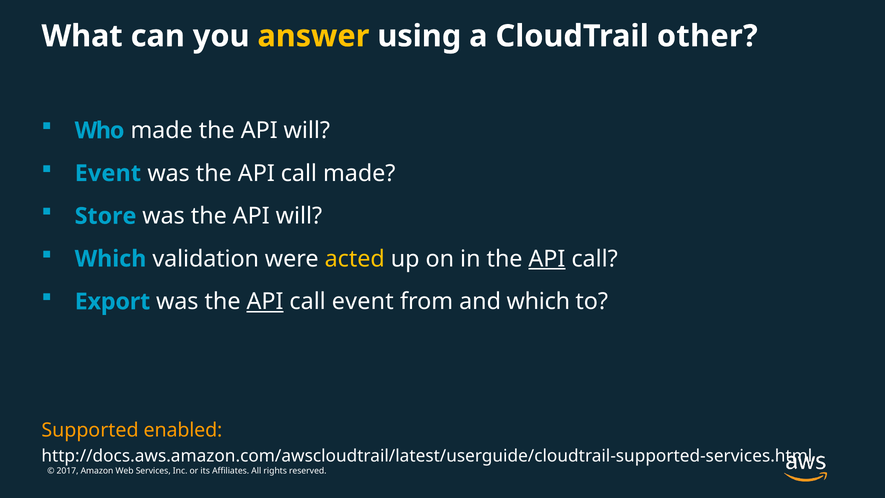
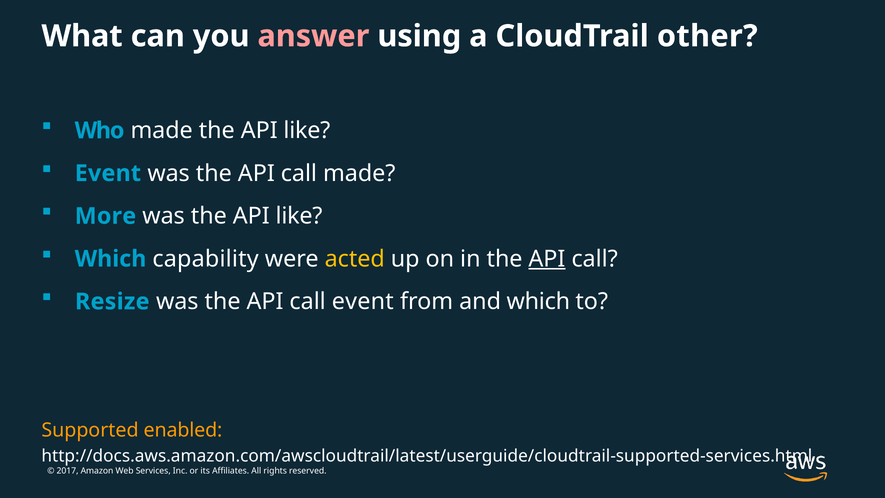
answer colour: yellow -> pink (313, 36)
made the API will: will -> like (307, 131)
Store: Store -> More (105, 216)
was the API will: will -> like (299, 216)
validation: validation -> capability (206, 259)
Export: Export -> Resize (112, 302)
API underline: present -> none (265, 302)
